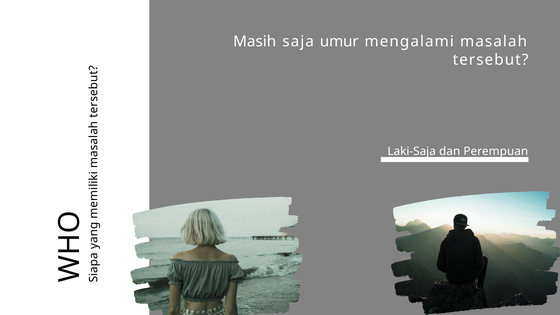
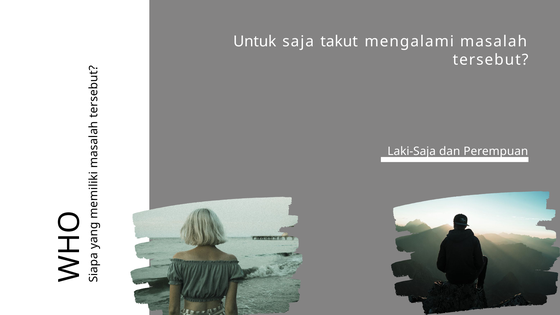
Masih: Masih -> Untuk (255, 42)
umur: umur -> takut (339, 42)
